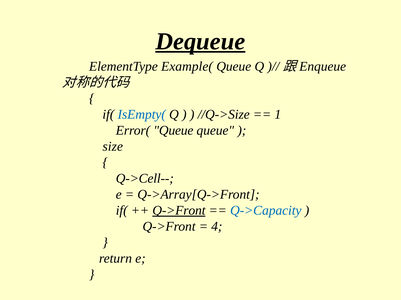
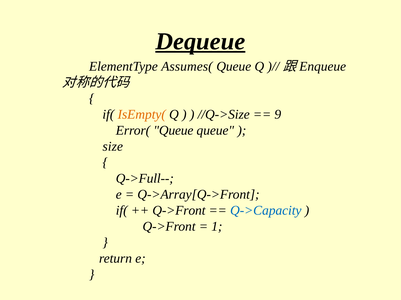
Example(: Example( -> Assumes( (187, 67)
IsEmpty( colour: blue -> orange (142, 115)
1: 1 -> 9 (278, 115)
Q->Cell--: Q->Cell-- -> Q->Full-- (145, 179)
Q->Front underline: present -> none (179, 211)
4: 4 -> 1 (217, 227)
